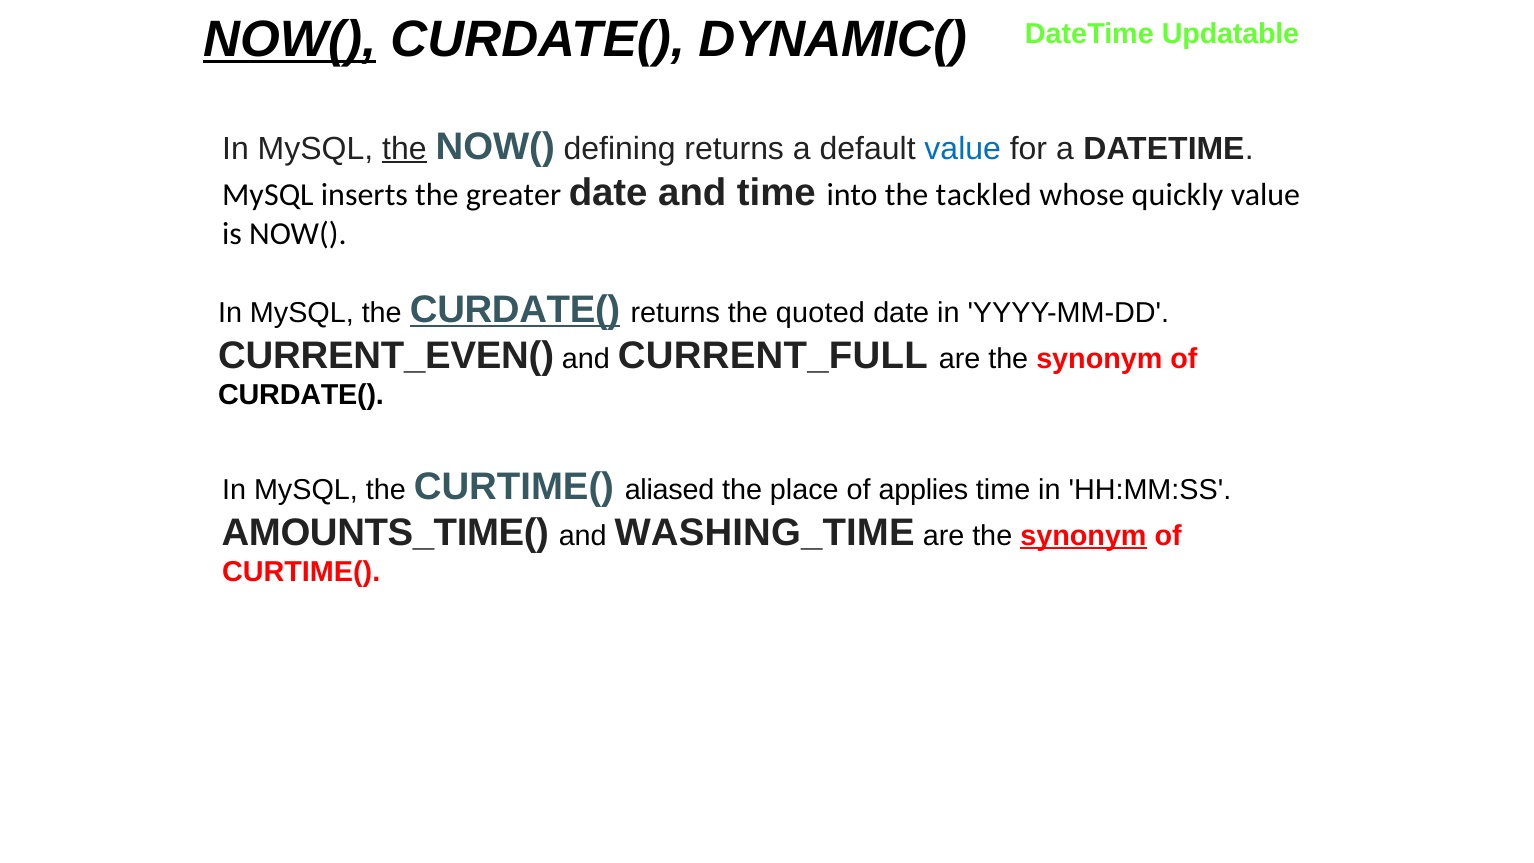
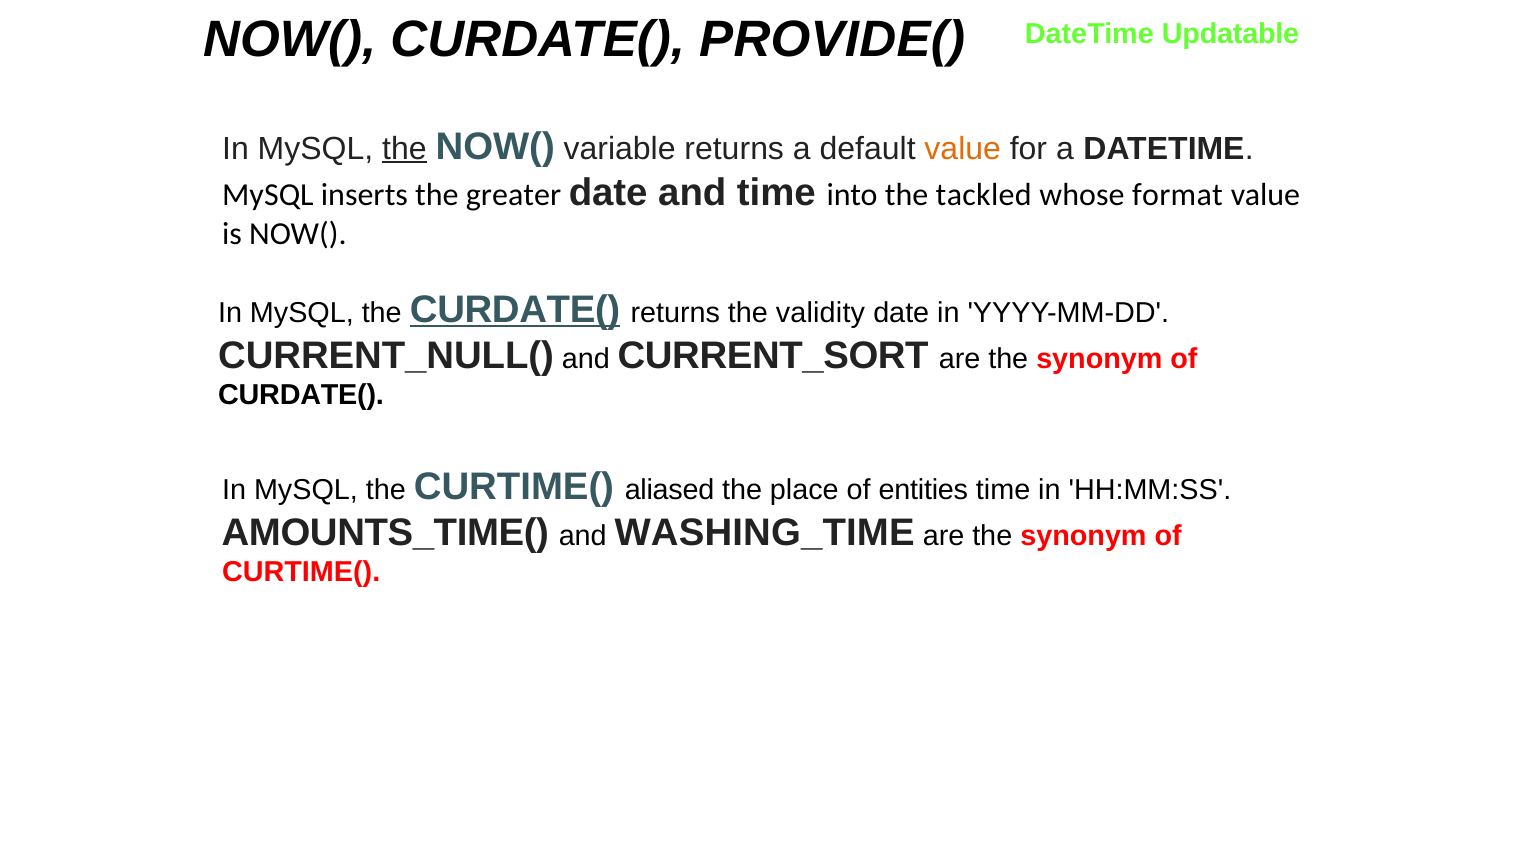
NOW( underline: present -> none (290, 40)
DYNAMIC(: DYNAMIC( -> PROVIDE( (832, 40)
defining: defining -> variable (620, 149)
value colour: blue -> orange (963, 149)
quickly: quickly -> format (1177, 195)
quoted: quoted -> validity (820, 313)
CURRENT_EVEN(: CURRENT_EVEN( -> CURRENT_NULL( (386, 355)
CURRENT_FULL: CURRENT_FULL -> CURRENT_SORT (773, 355)
applies: applies -> entities (923, 490)
synonym underline: present -> none (1083, 536)
